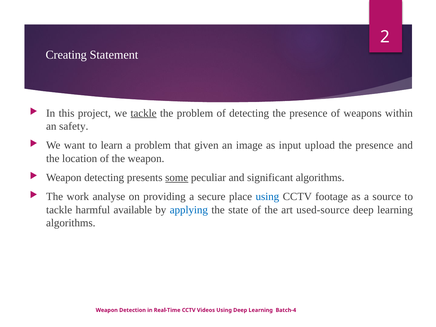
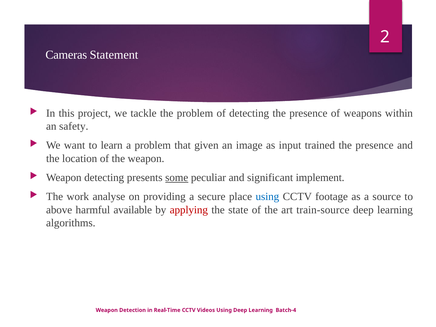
Creating: Creating -> Cameras (66, 55)
tackle underline: present -> none (144, 113)
upload: upload -> trained (320, 145)
significant algorithms: algorithms -> implement (320, 178)
tackle: tackle -> above (59, 210)
applying colour: blue -> red (189, 210)
used-source: used-source -> train-source (323, 210)
